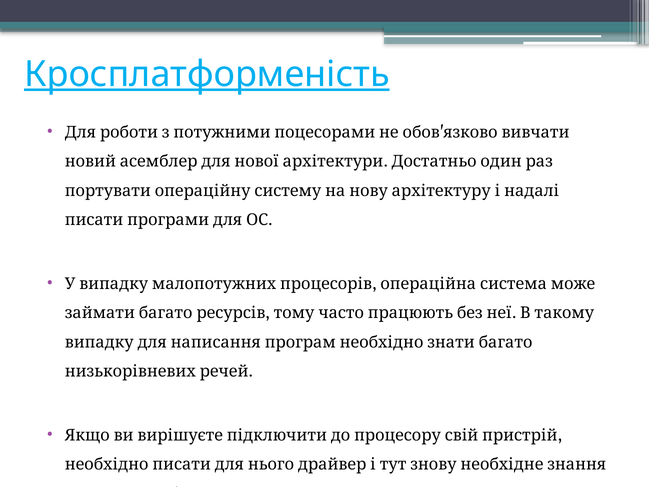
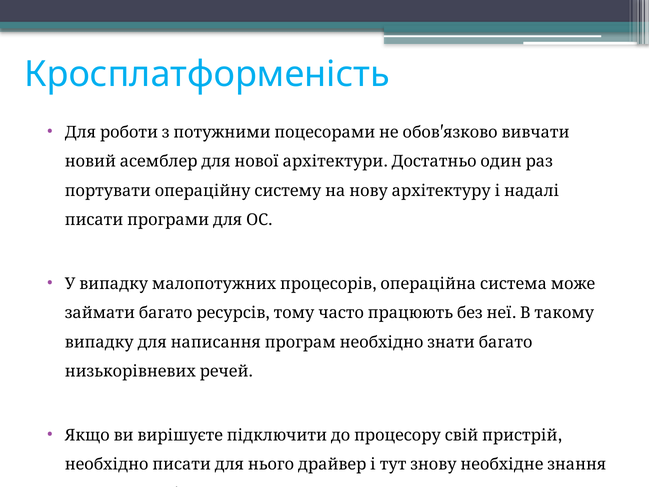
Кросплатформеність underline: present -> none (207, 74)
